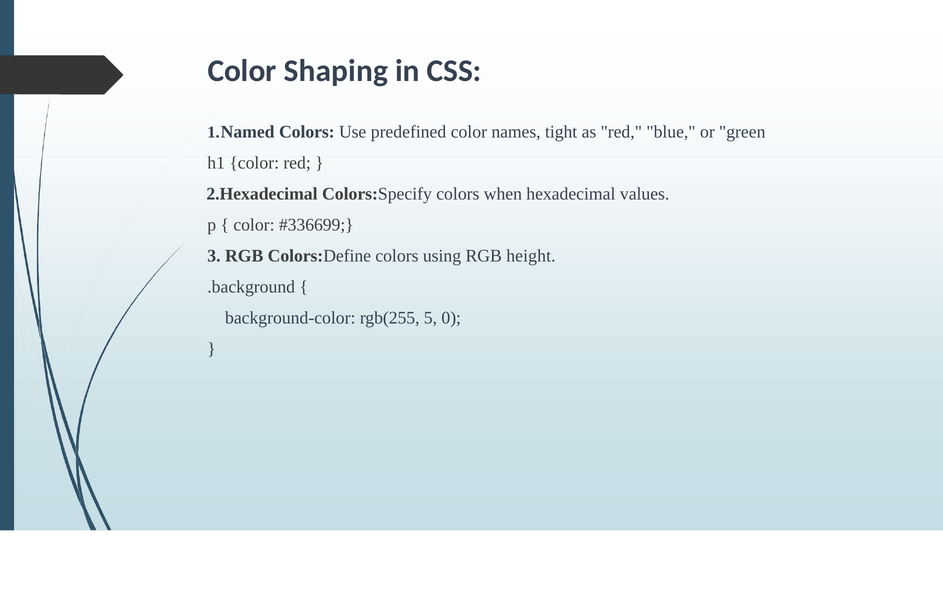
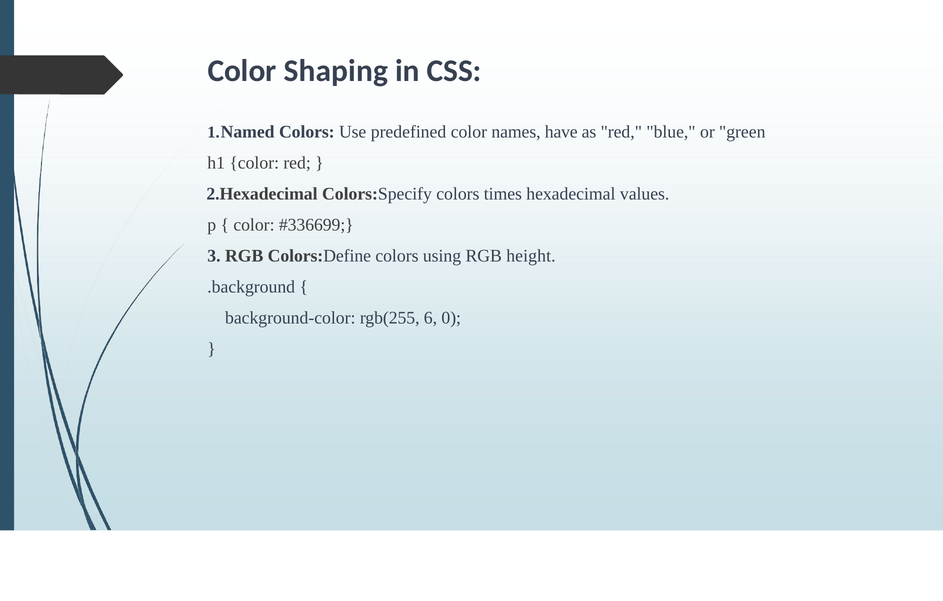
tight: tight -> have (561, 132)
when: when -> times (503, 194)
5: 5 -> 6 (431, 318)
